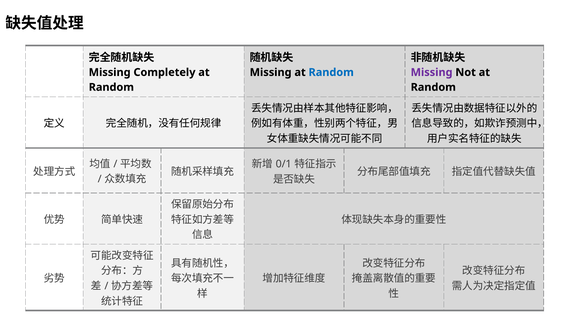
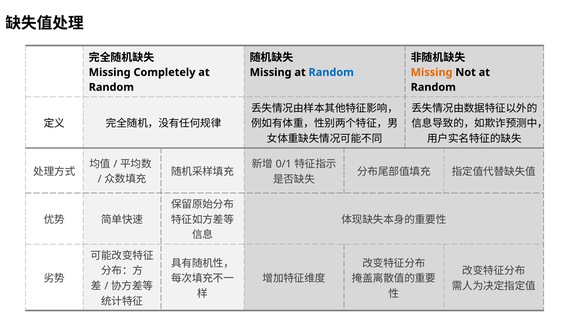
Missing colour: purple -> orange (432, 72)
